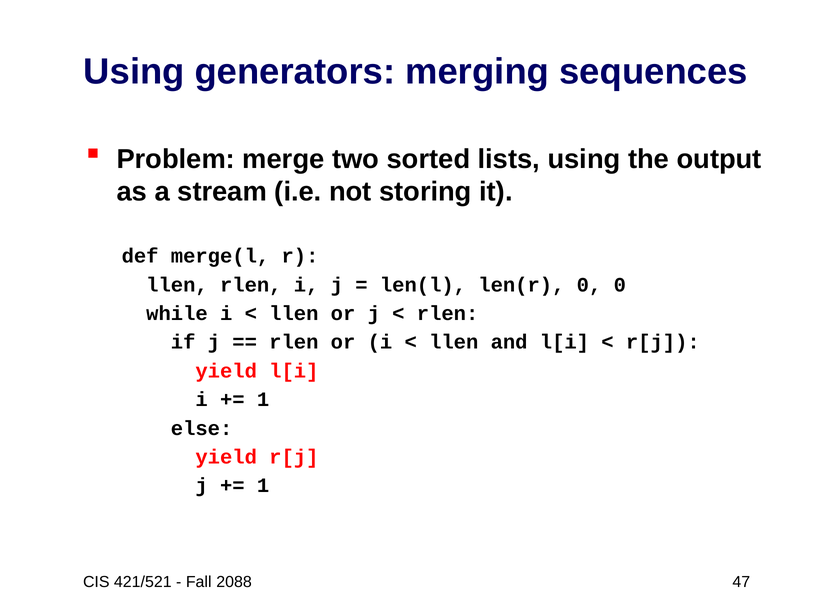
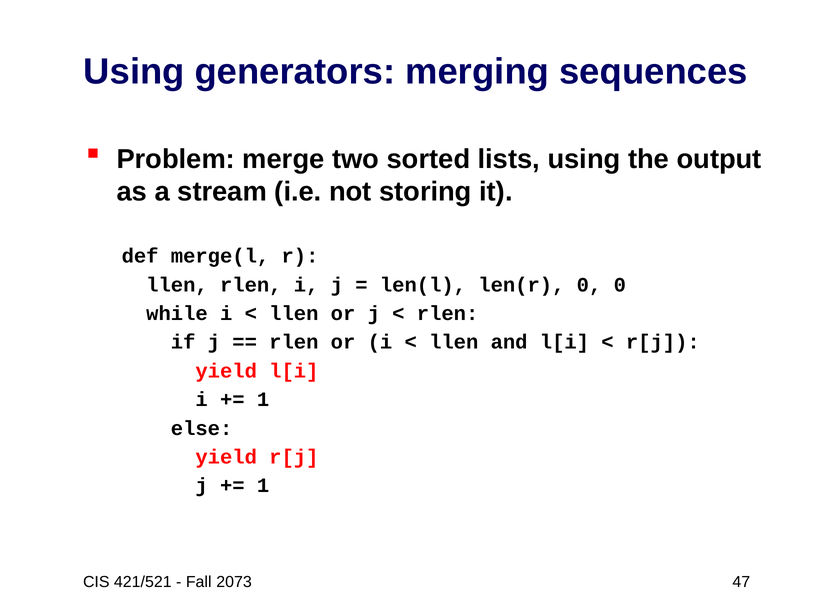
2088: 2088 -> 2073 (234, 582)
